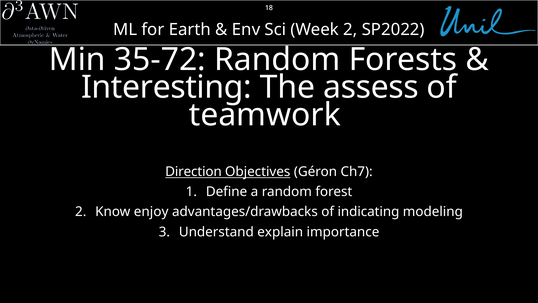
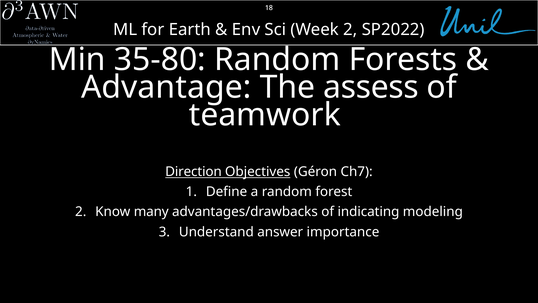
35-72: 35-72 -> 35-80 (160, 59)
Interesting: Interesting -> Advantage (166, 87)
enjoy: enjoy -> many (151, 212)
explain: explain -> answer (280, 232)
